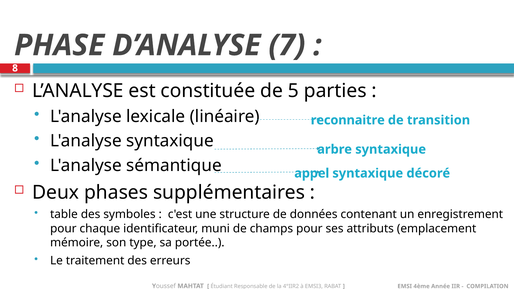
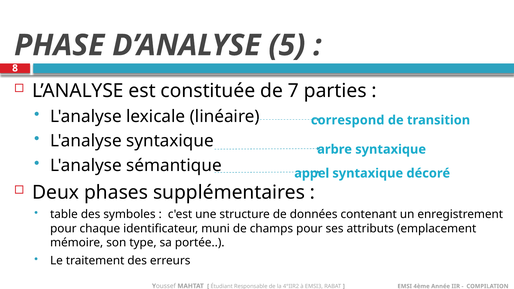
7: 7 -> 5 (287, 45)
5: 5 -> 7 (293, 91)
reconnaitre: reconnaitre -> correspond (348, 120)
